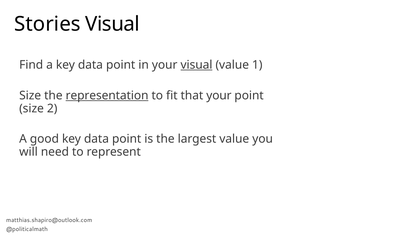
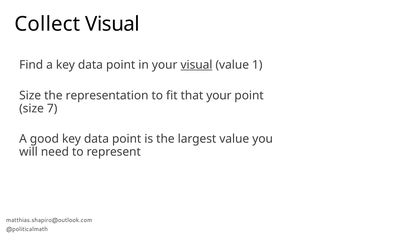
Stories: Stories -> Collect (47, 24)
representation underline: present -> none (107, 95)
2: 2 -> 7 (52, 108)
